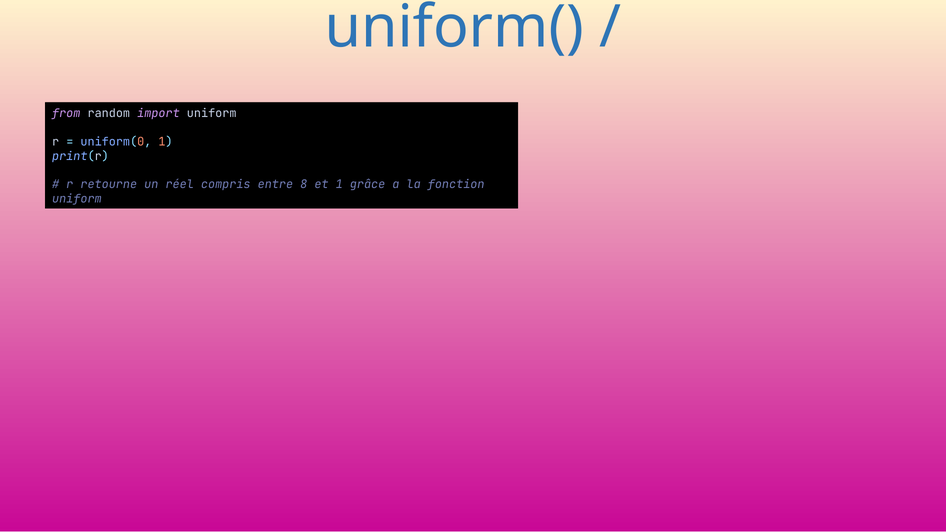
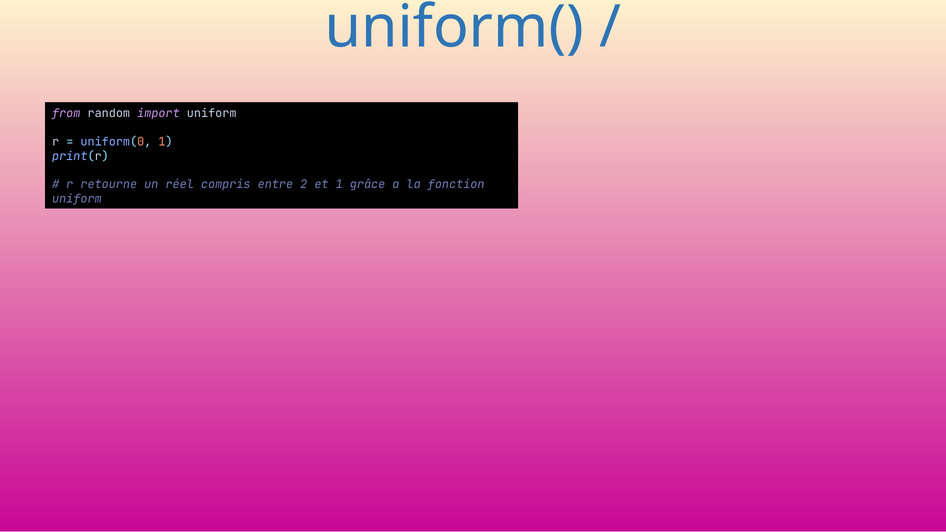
8: 8 -> 2 (304, 185)
